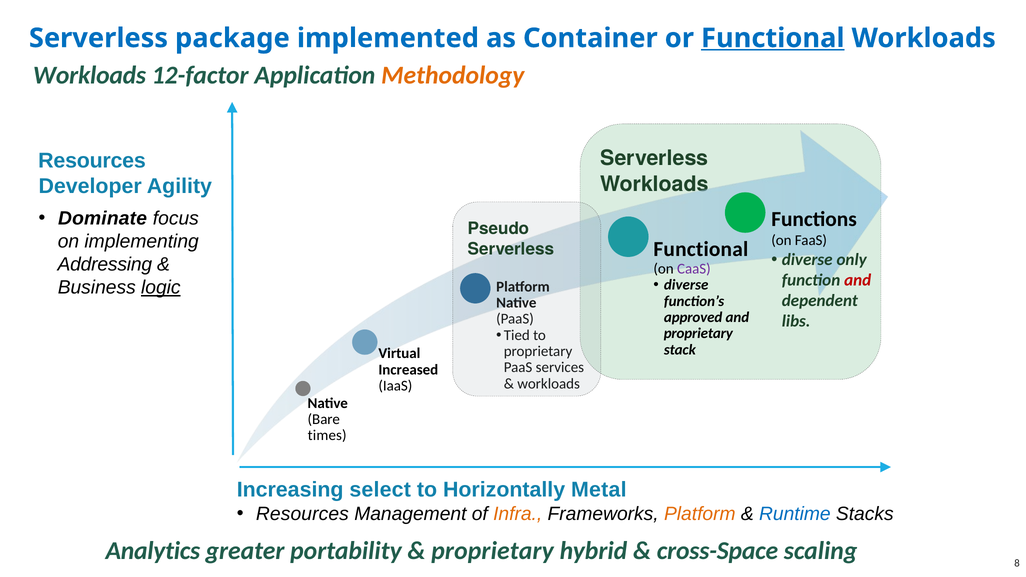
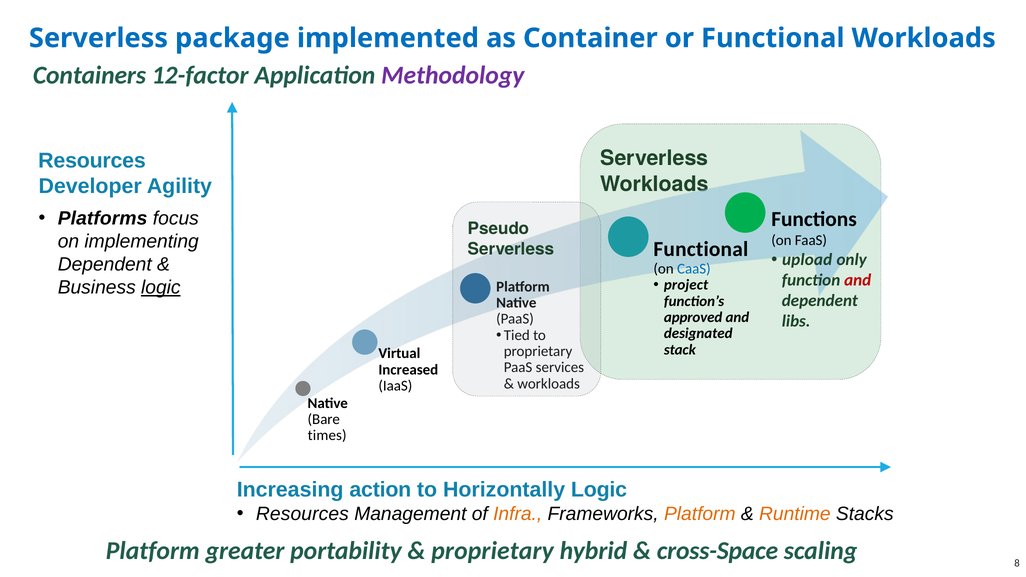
Functional underline: present -> none (773, 38)
Workloads: Workloads -> Containers (89, 75)
Methodology colour: orange -> purple (453, 75)
Dominate: Dominate -> Platforms (103, 218)
diverse: diverse -> upload (807, 260)
Addressing: Addressing -> Dependent (105, 264)
CaaS colour: purple -> blue (694, 269)
diverse: diverse -> project (686, 285)
proprietary: proprietary -> designated (698, 334)
select: select -> action (380, 490)
Horizontally Metal: Metal -> Logic (599, 490)
Runtime colour: blue -> orange (795, 514)
Analytics: Analytics -> Platform (153, 551)
